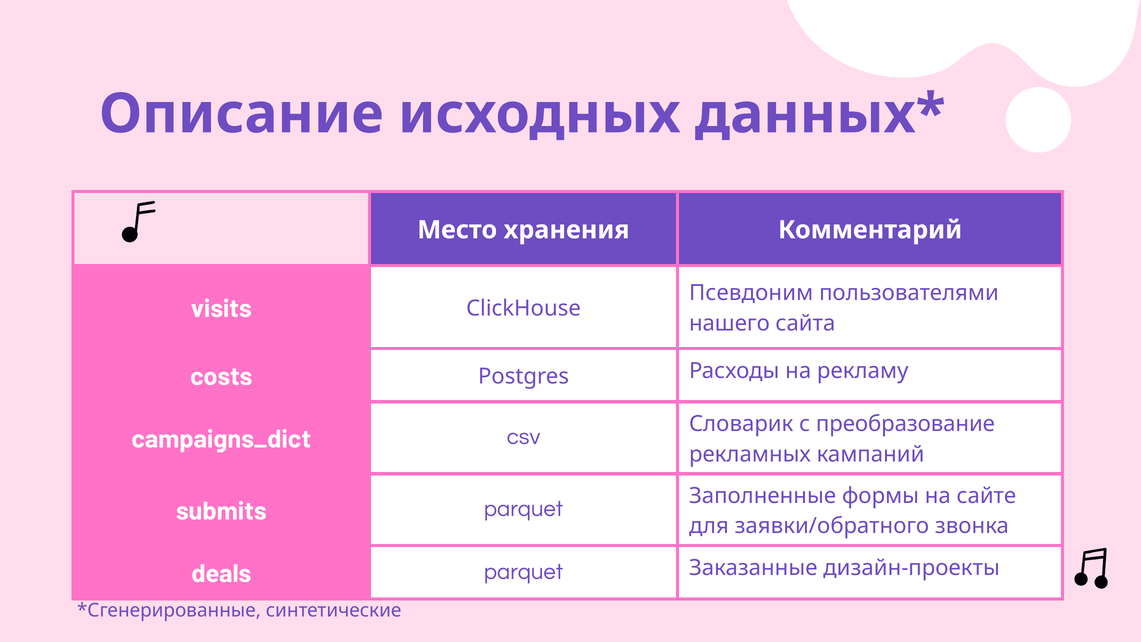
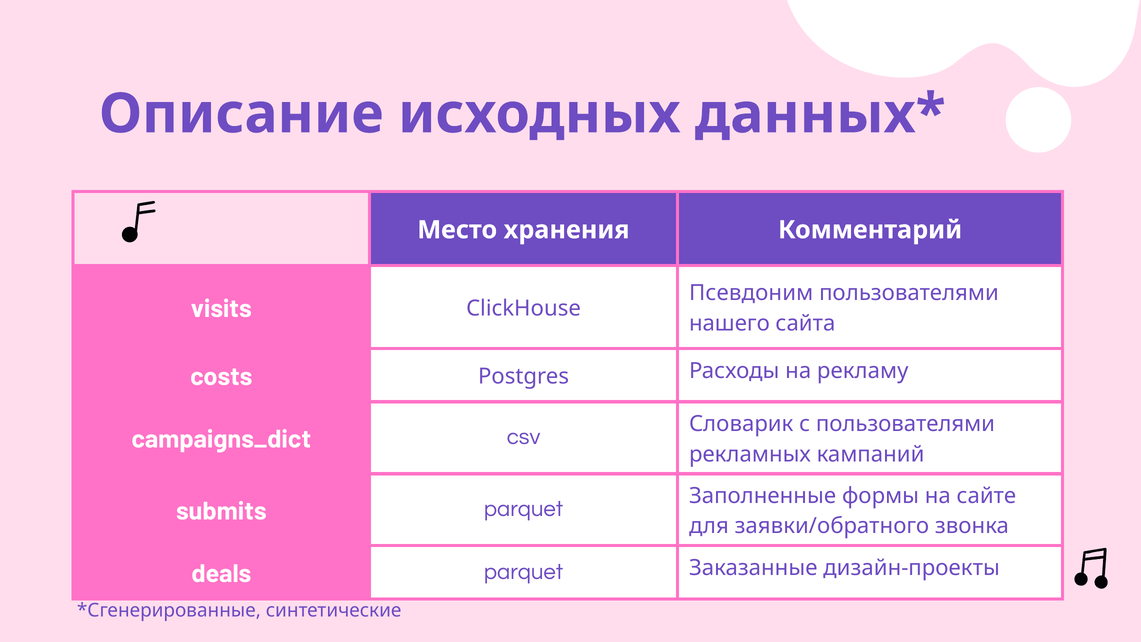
с преобразование: преобразование -> пользователями (905, 424)
